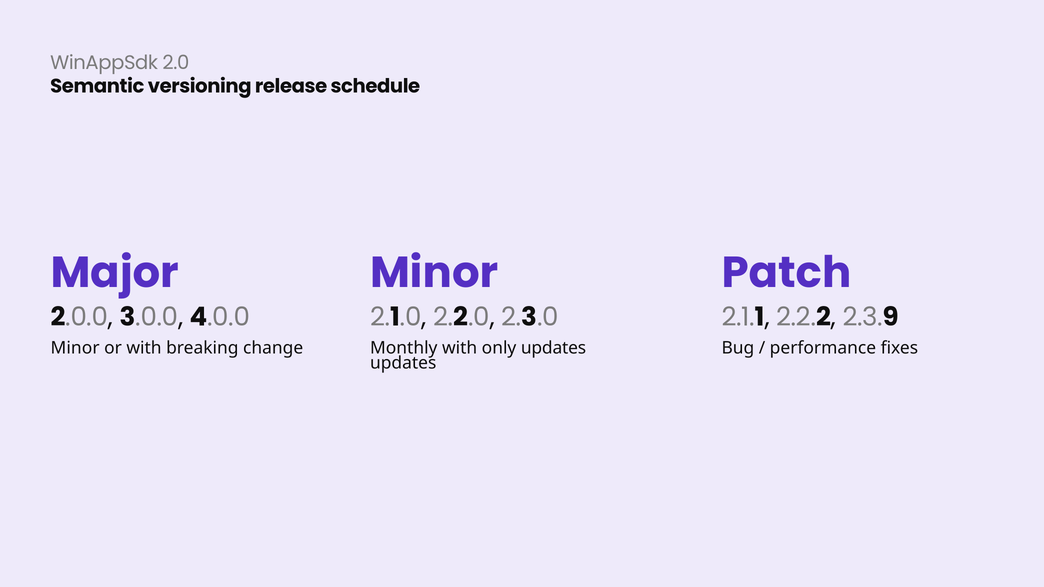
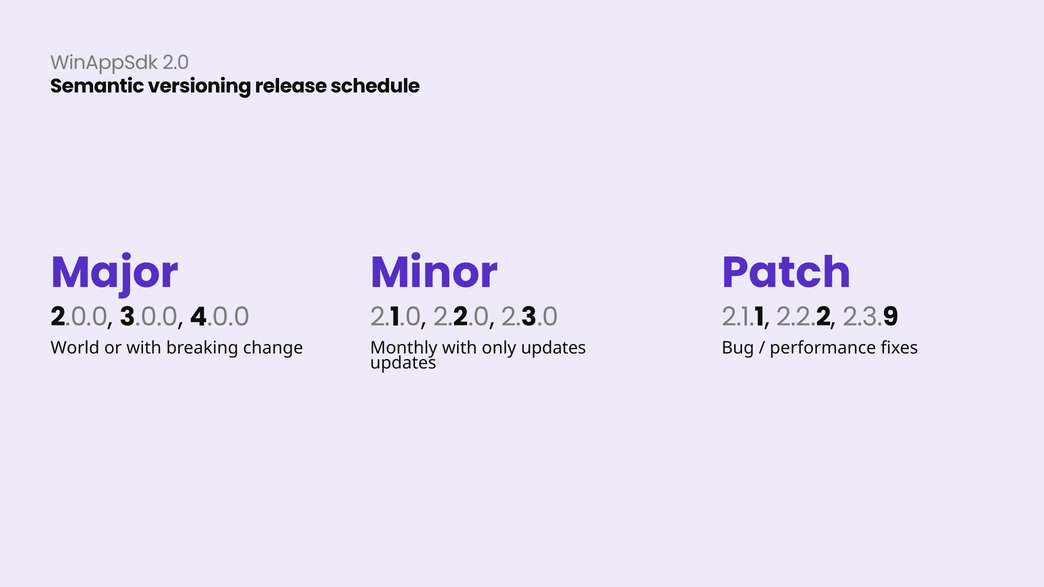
Minor: Minor -> World (75, 348)
